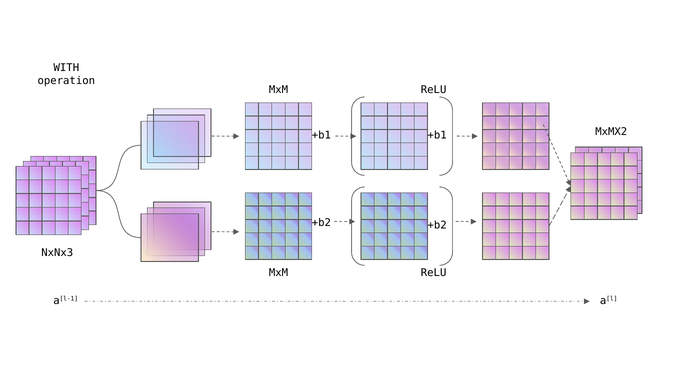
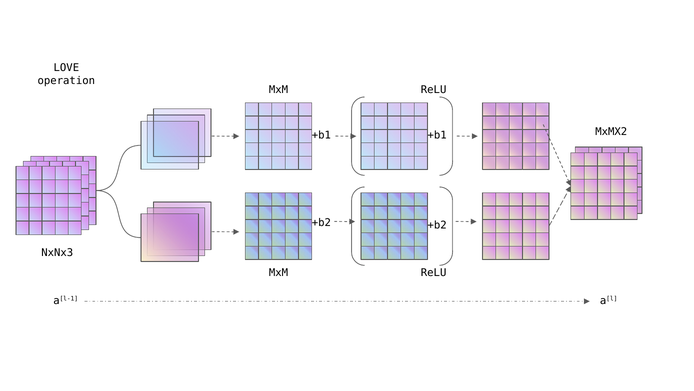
WITH: WITH -> LOVE (66, 68)
